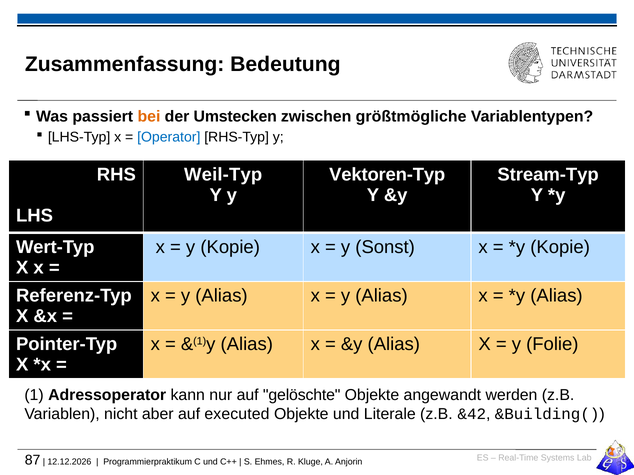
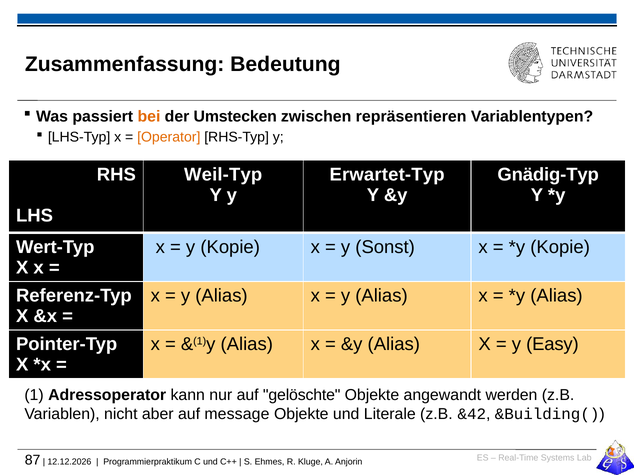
größtmögliche: größtmögliche -> repräsentieren (411, 117)
Operator colour: blue -> orange (169, 137)
Vektoren-Typ: Vektoren-Typ -> Erwartet-Typ (387, 175)
Stream-Typ: Stream-Typ -> Gnädig-Typ (548, 175)
Folie: Folie -> Easy (552, 345)
executed: executed -> message (237, 414)
